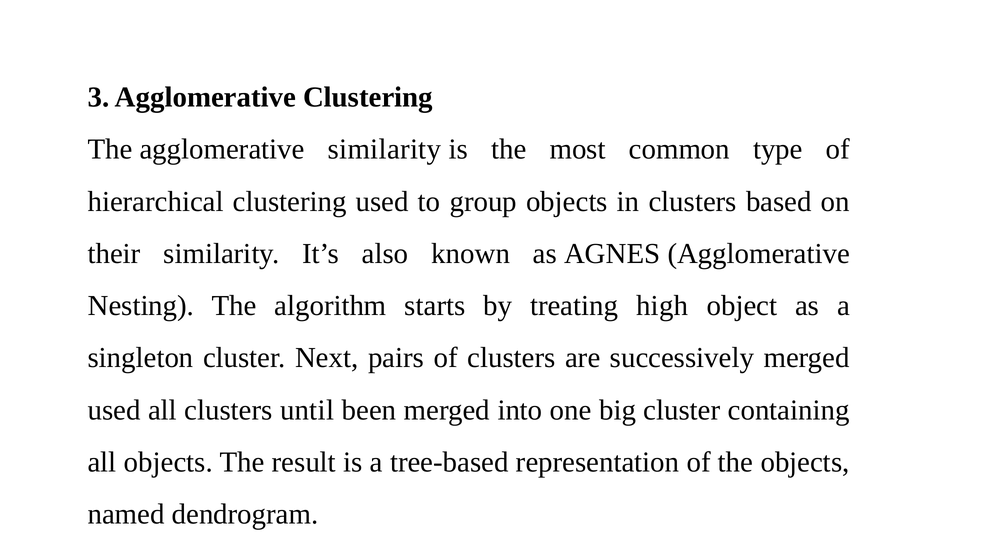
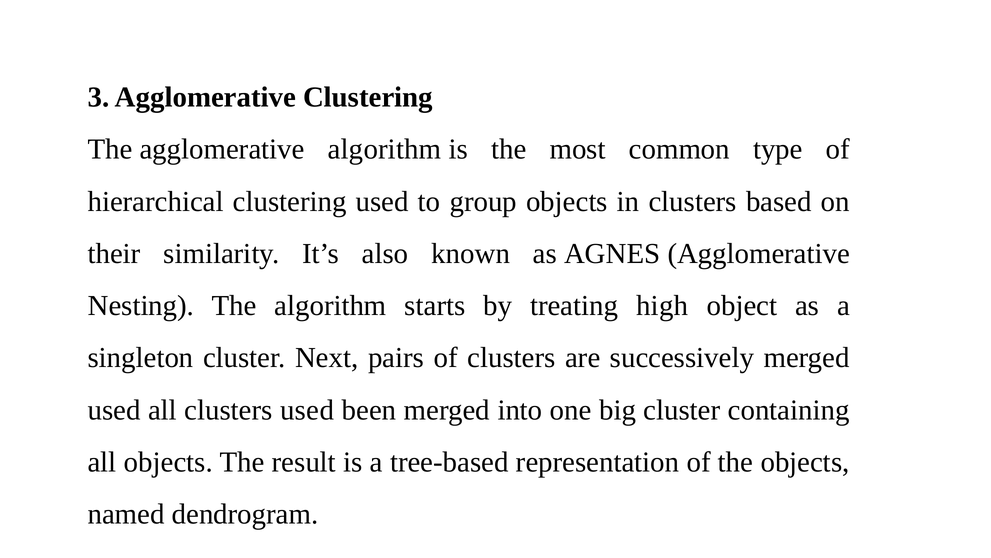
agglomerative similarity: similarity -> algorithm (385, 149)
clusters until: until -> used (307, 410)
